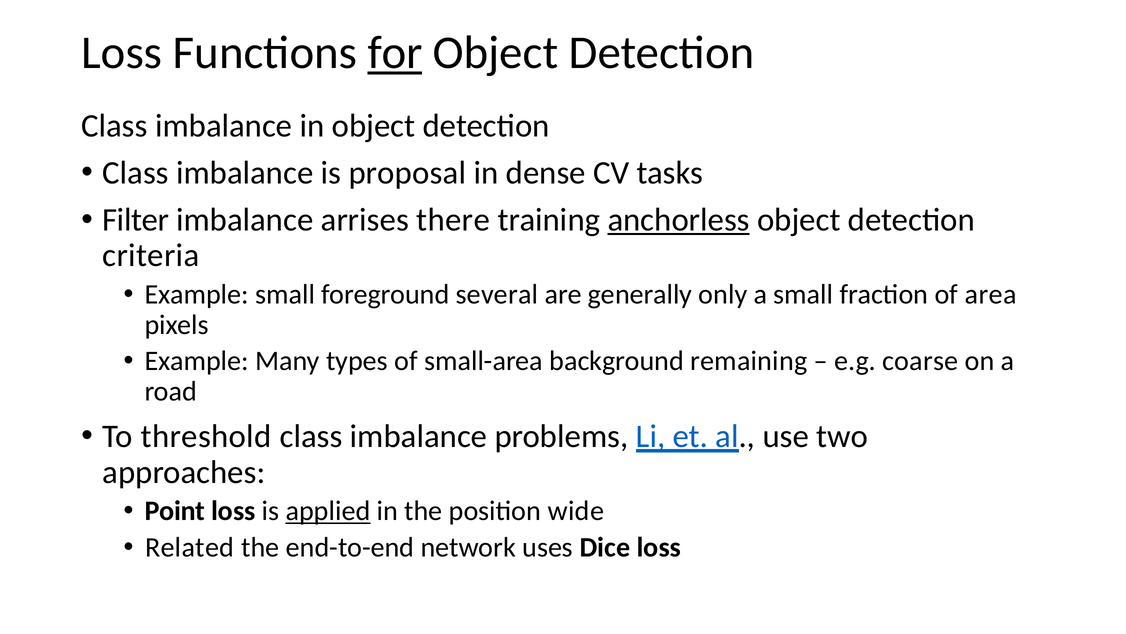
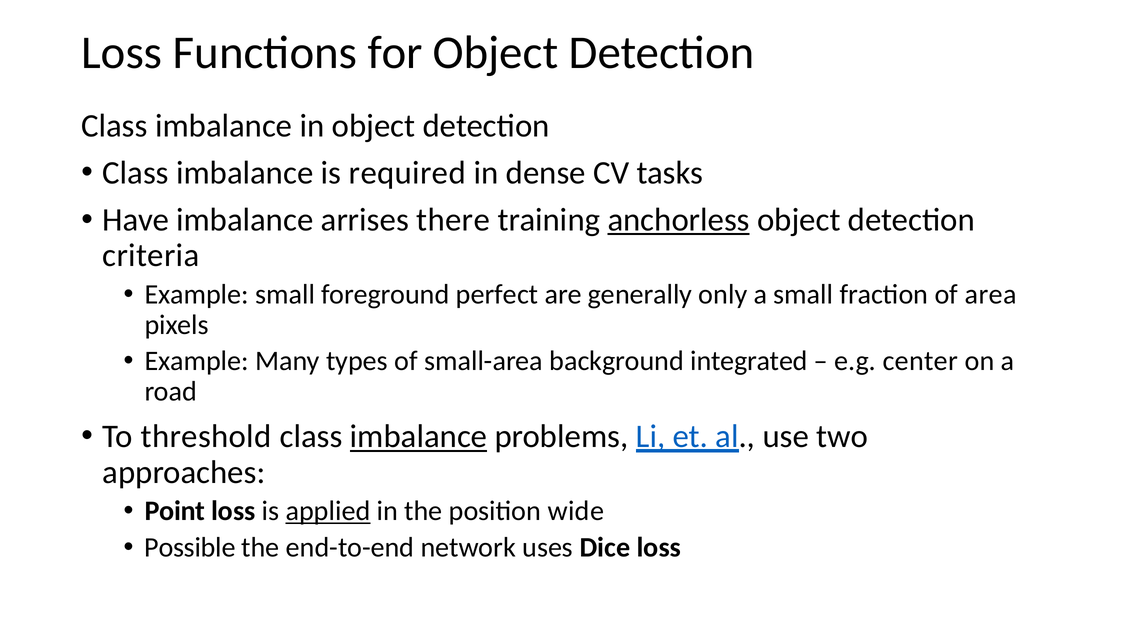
for underline: present -> none (395, 53)
proposal: proposal -> required (407, 173)
Filter: Filter -> Have (136, 220)
several: several -> perfect (497, 294)
remaining: remaining -> integrated (749, 361)
coarse: coarse -> center (920, 361)
imbalance underline: none -> present (419, 436)
Related: Related -> Possible (190, 547)
